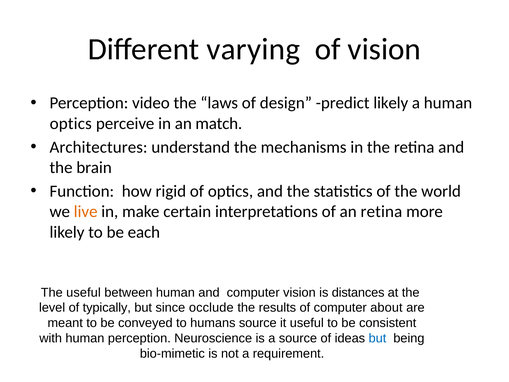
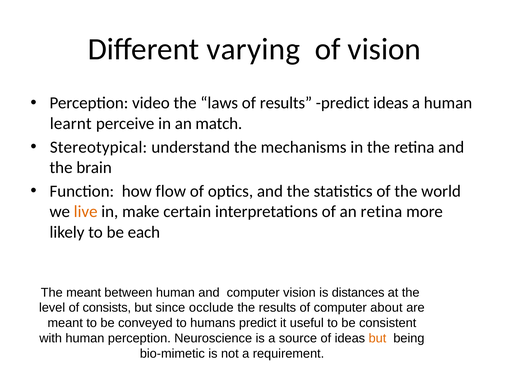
of design: design -> results (286, 103)
predict likely: likely -> ideas (391, 103)
optics: optics -> learnt (71, 123)
Architectures: Architectures -> Stereotypical (98, 147)
rigid: rigid -> flow (171, 191)
The useful: useful -> meant (84, 292)
typically: typically -> consists (107, 308)
humans source: source -> predict (258, 323)
but colour: blue -> orange (377, 338)
